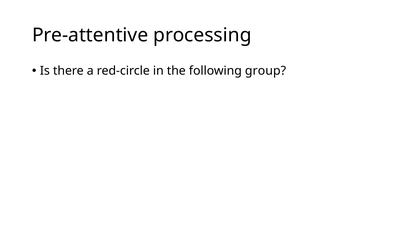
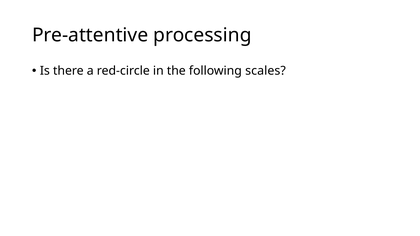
group: group -> scales (265, 71)
